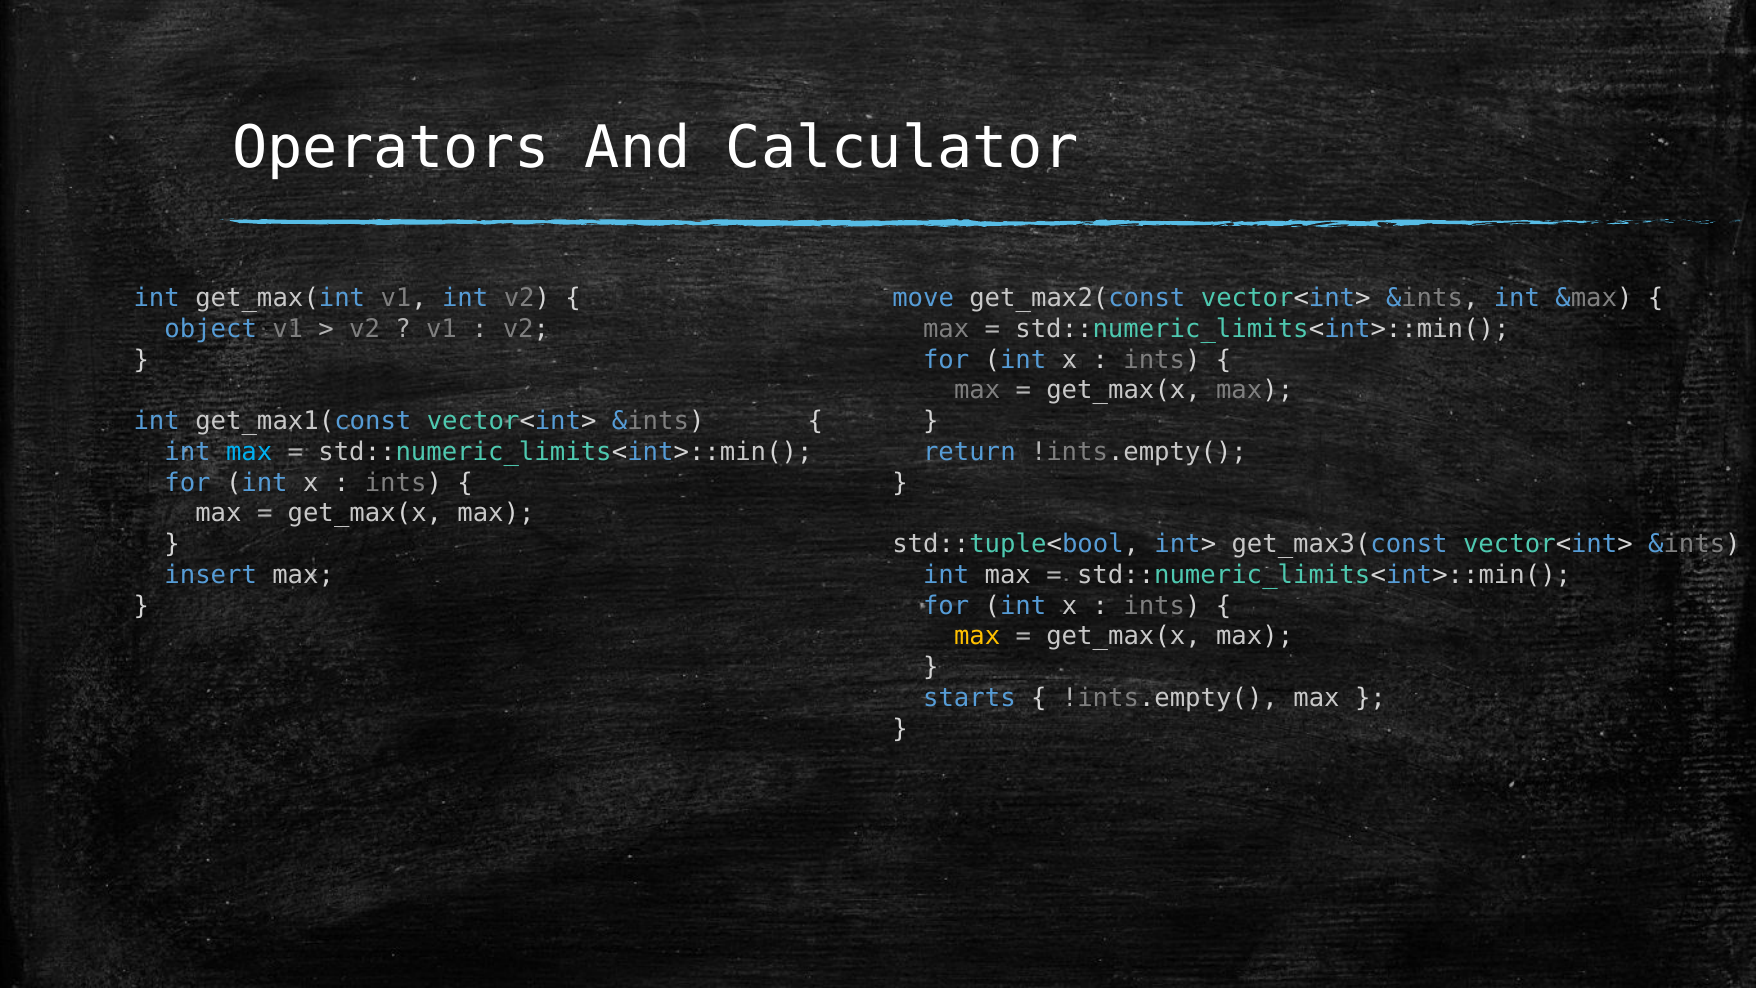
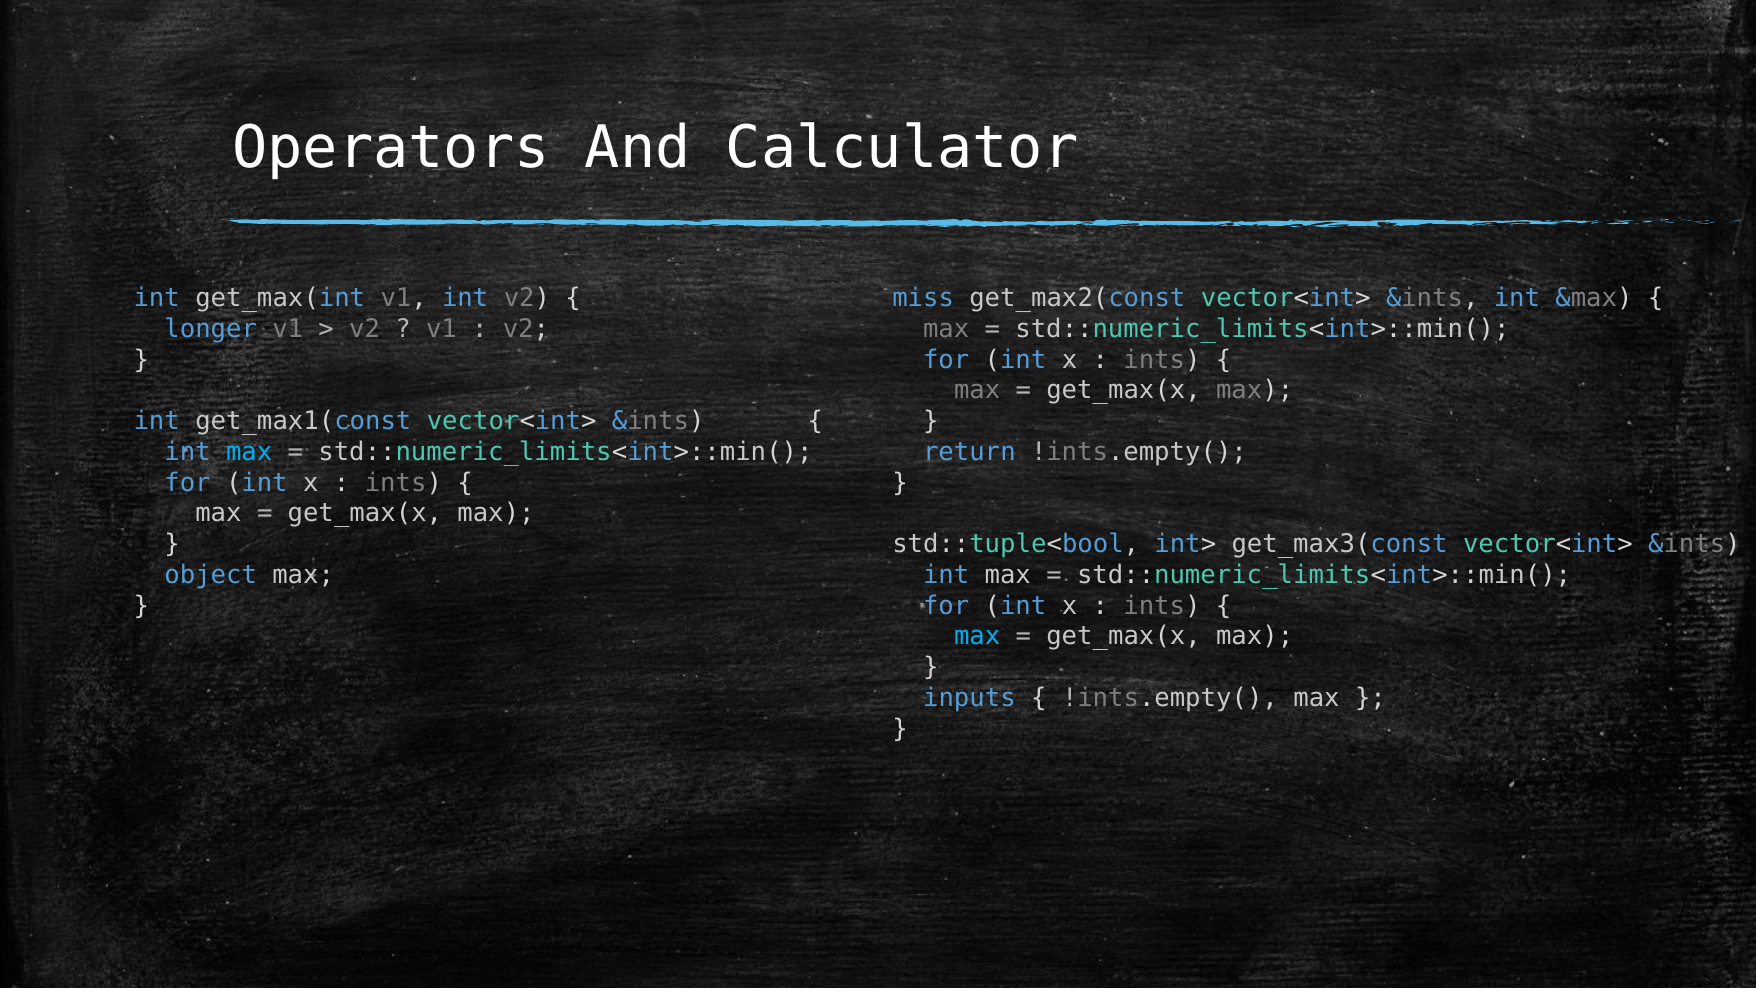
move: move -> miss (923, 298)
object: object -> longer (211, 329)
insert: insert -> object (211, 575)
max colour: yellow -> light blue (977, 636)
starts: starts -> inputs (969, 698)
